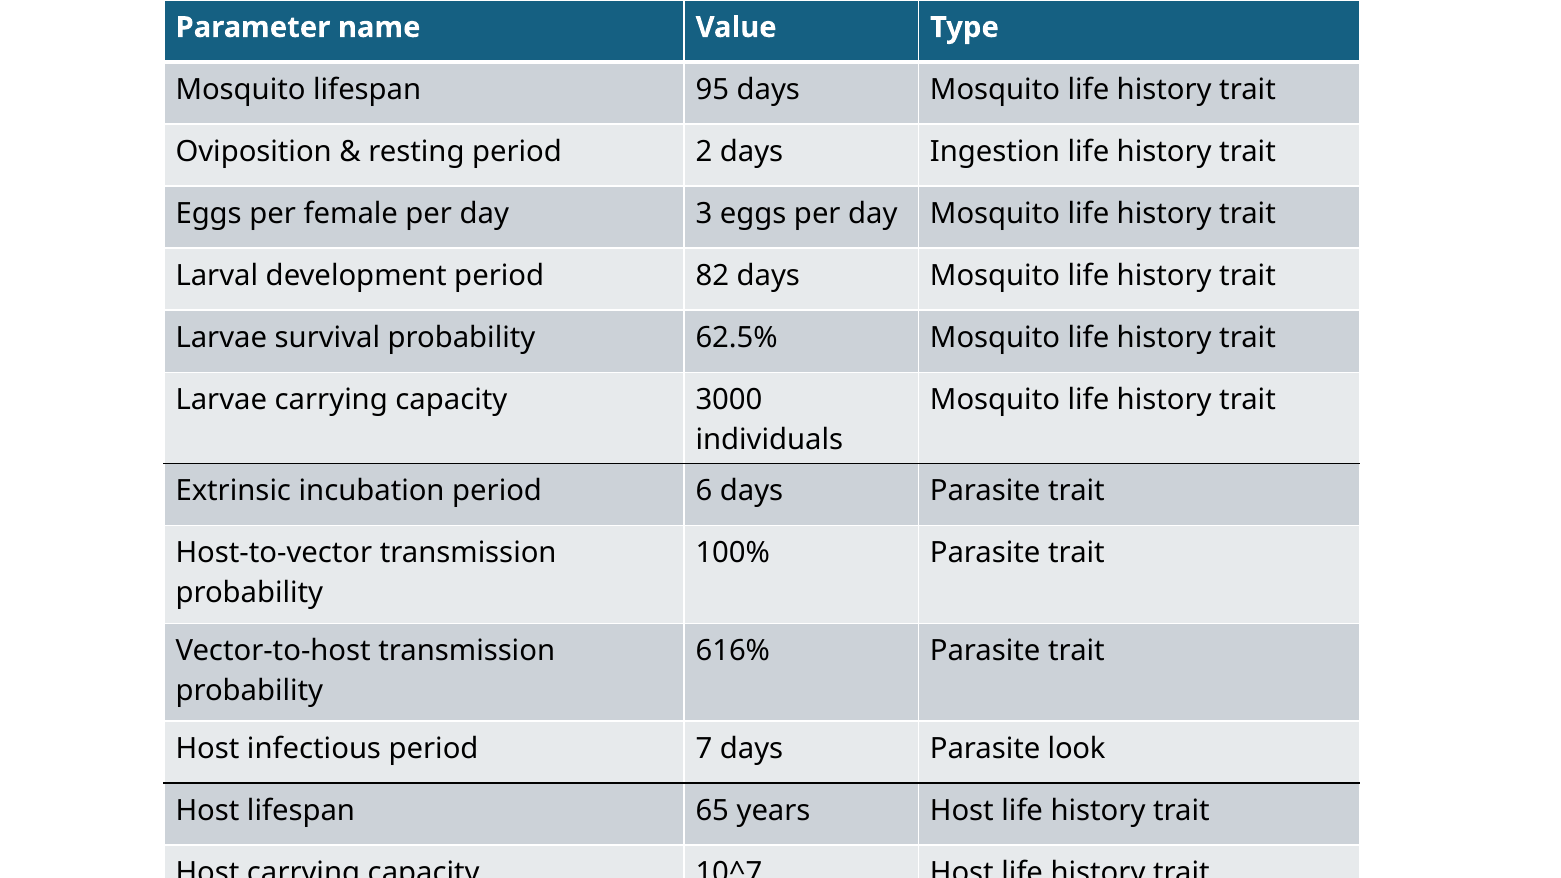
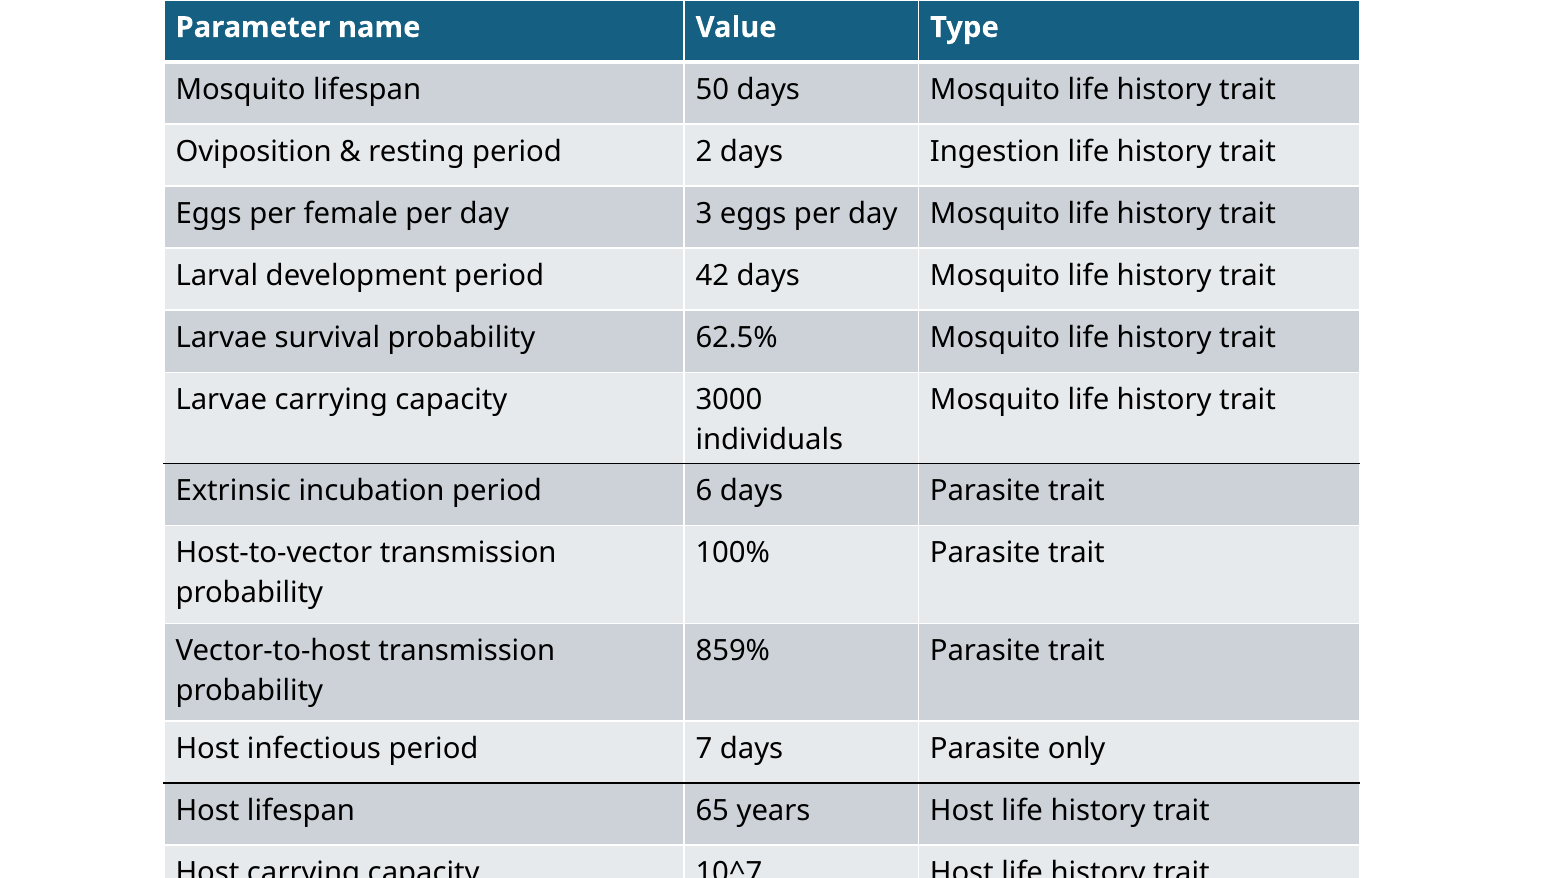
95: 95 -> 50 (712, 89)
82: 82 -> 42 (712, 276)
616%: 616% -> 859% (733, 651)
look: look -> only (1077, 748)
